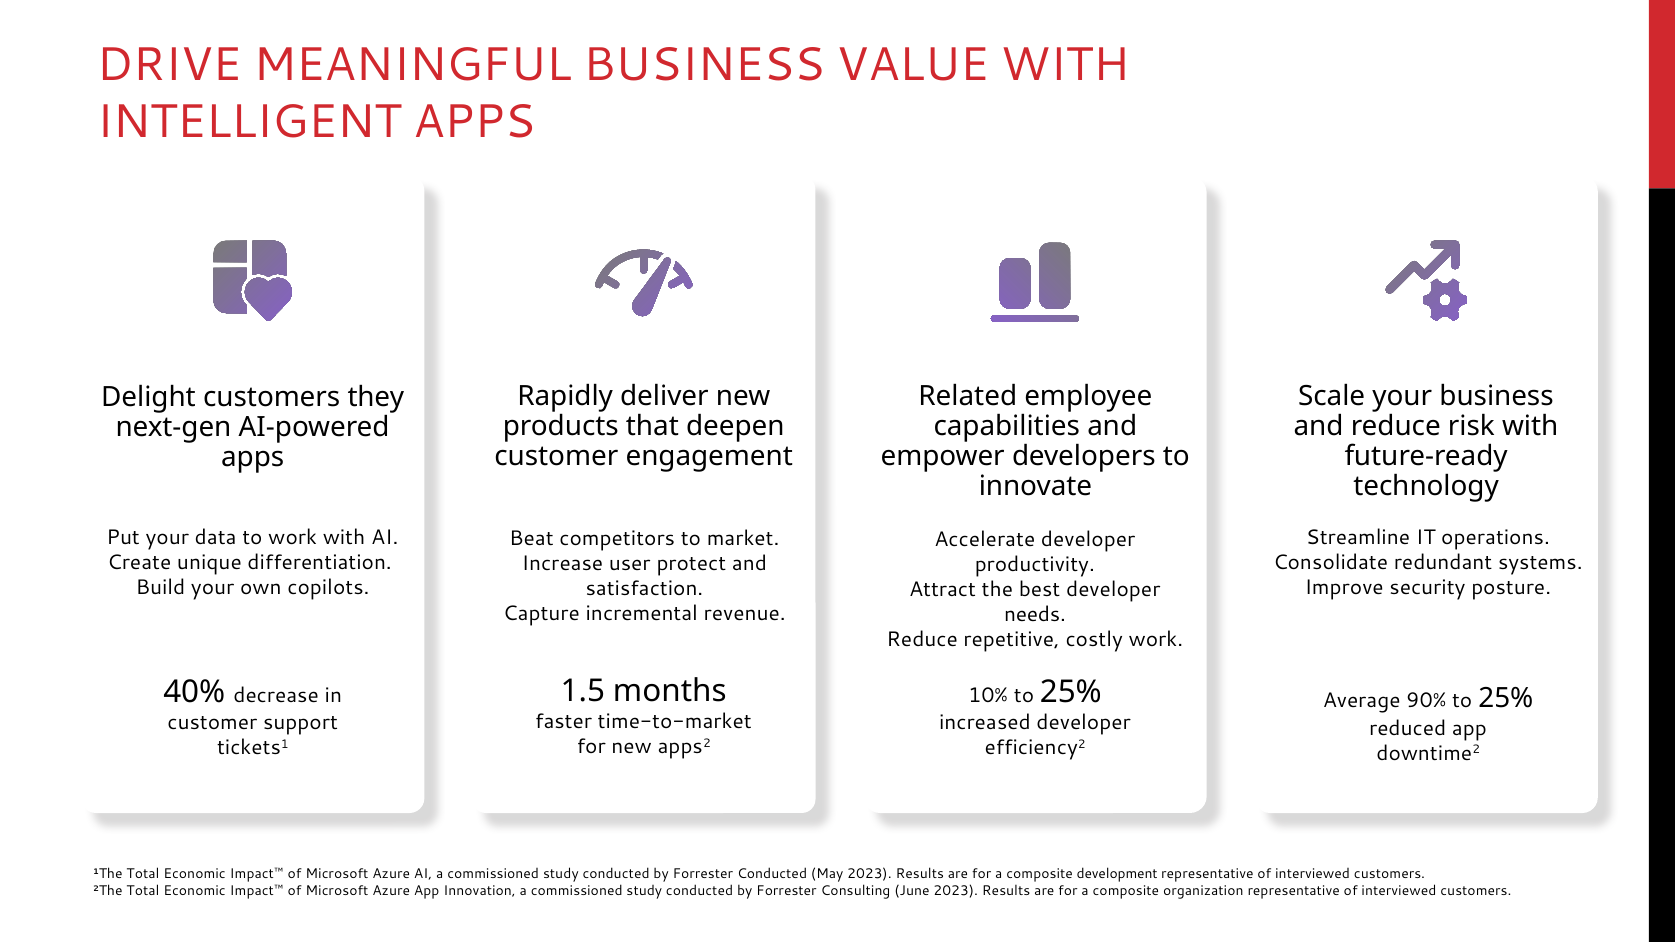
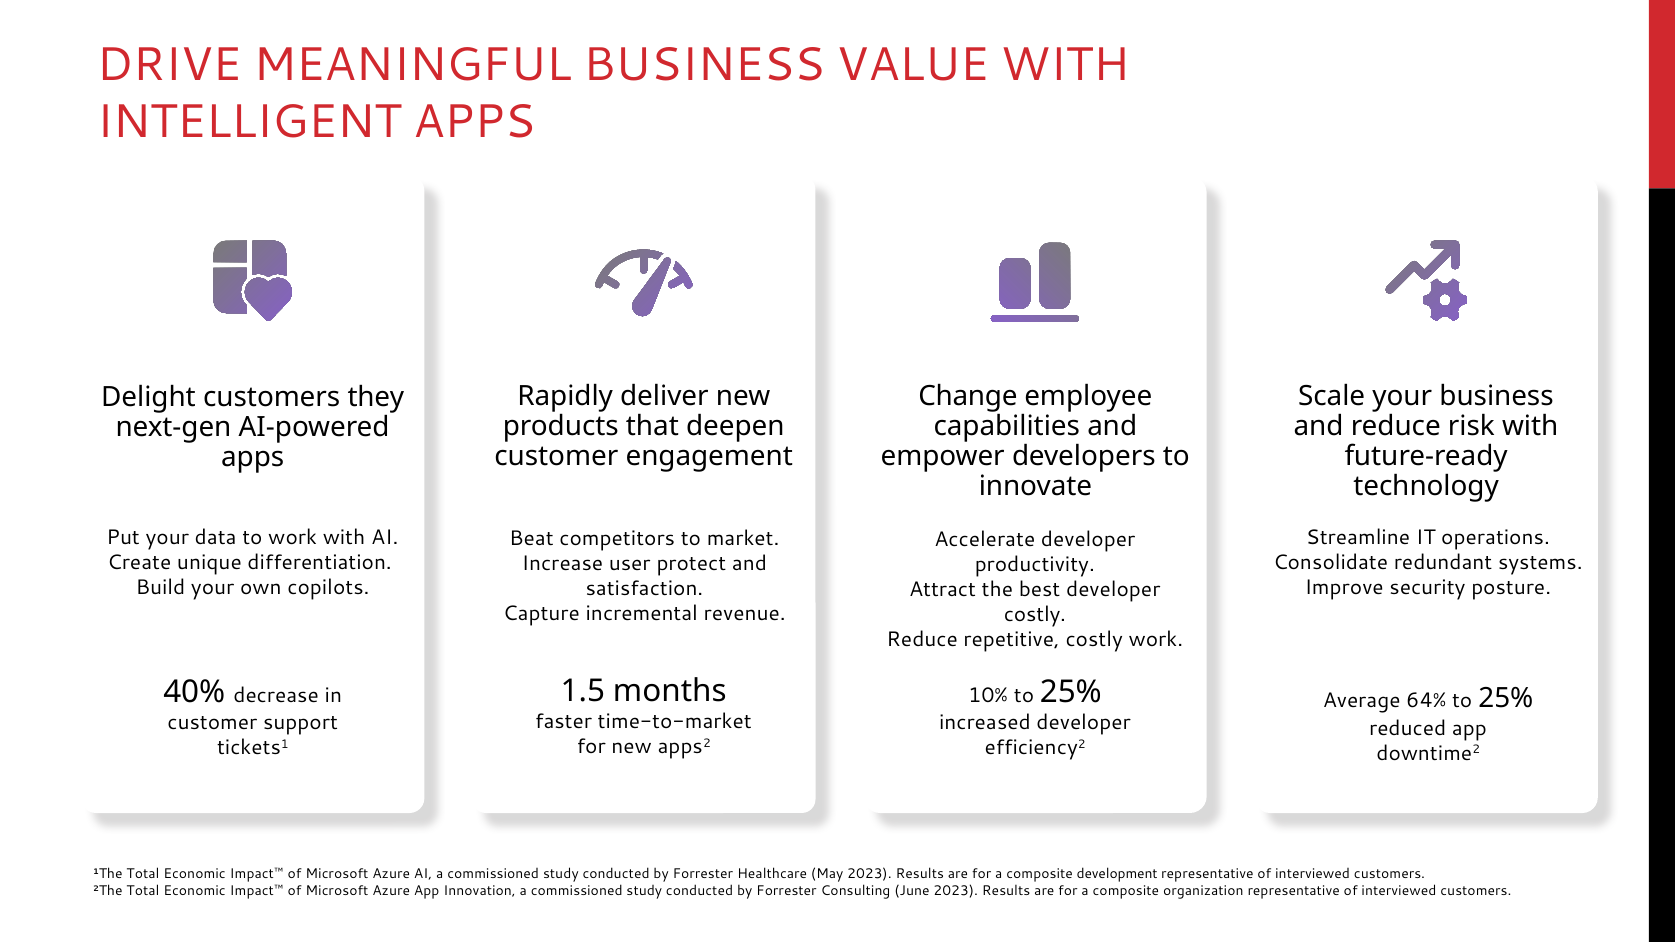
Related: Related -> Change (968, 396)
needs: needs -> costly (1035, 615)
90%: 90% -> 64% (1426, 701)
Forrester Conducted: Conducted -> Healthcare (772, 874)
